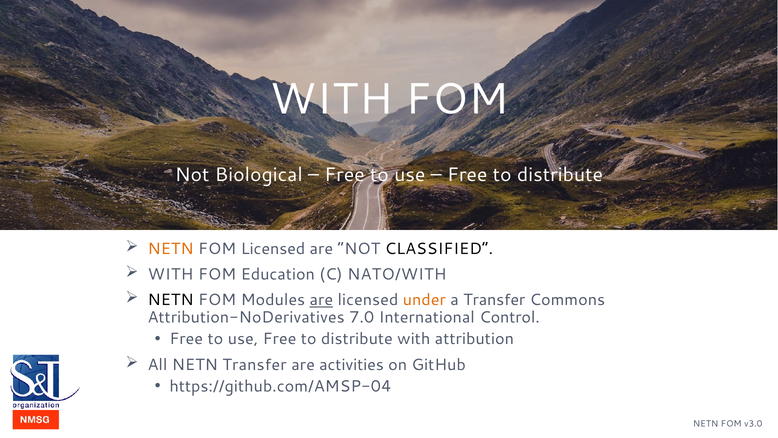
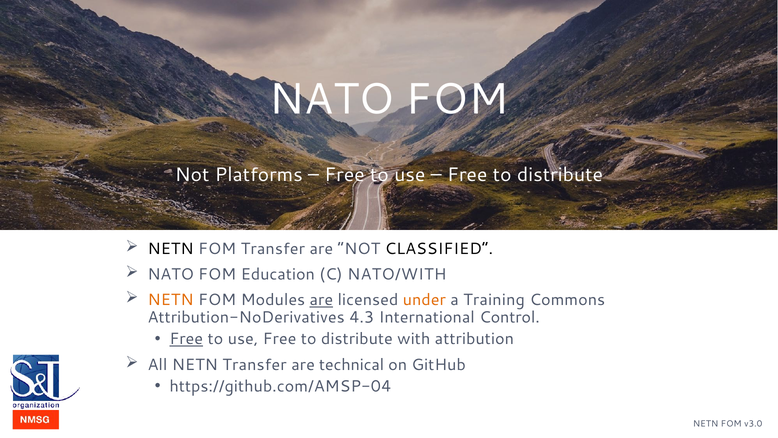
WITH: WITH -> NATO (332, 99)
Biological: Biological -> Platforms (259, 174)
NETN colour: orange -> black (171, 248)
FOM Licensed: Licensed -> Transfer (273, 248)
WITH: WITH -> NATO (171, 274)
NETN colour: black -> orange (171, 300)
a Transfer: Transfer -> Training (494, 300)
7.0: 7.0 -> 4.3 (362, 317)
Free underline: none -> present (186, 339)
activities: activities -> technical (352, 364)
